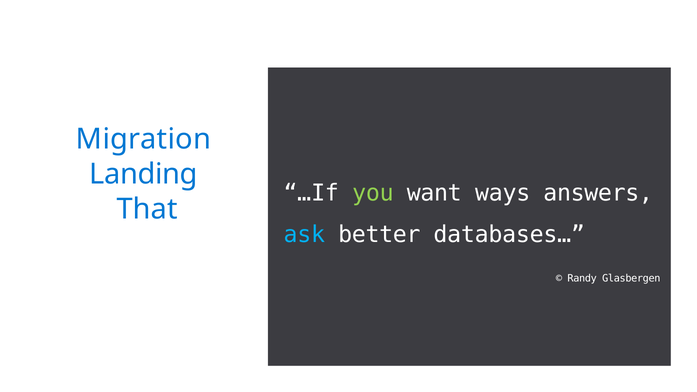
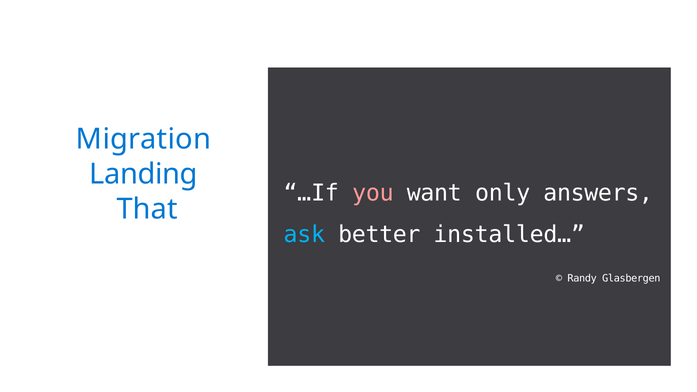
you colour: light green -> pink (373, 193)
ways: ways -> only (503, 193)
databases…: databases… -> installed… (509, 235)
